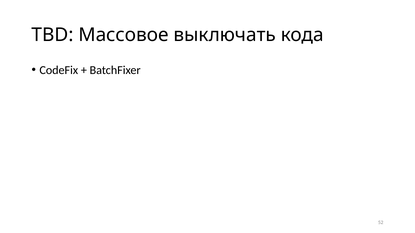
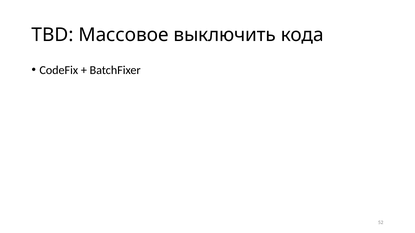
выключать: выключать -> выключить (225, 35)
